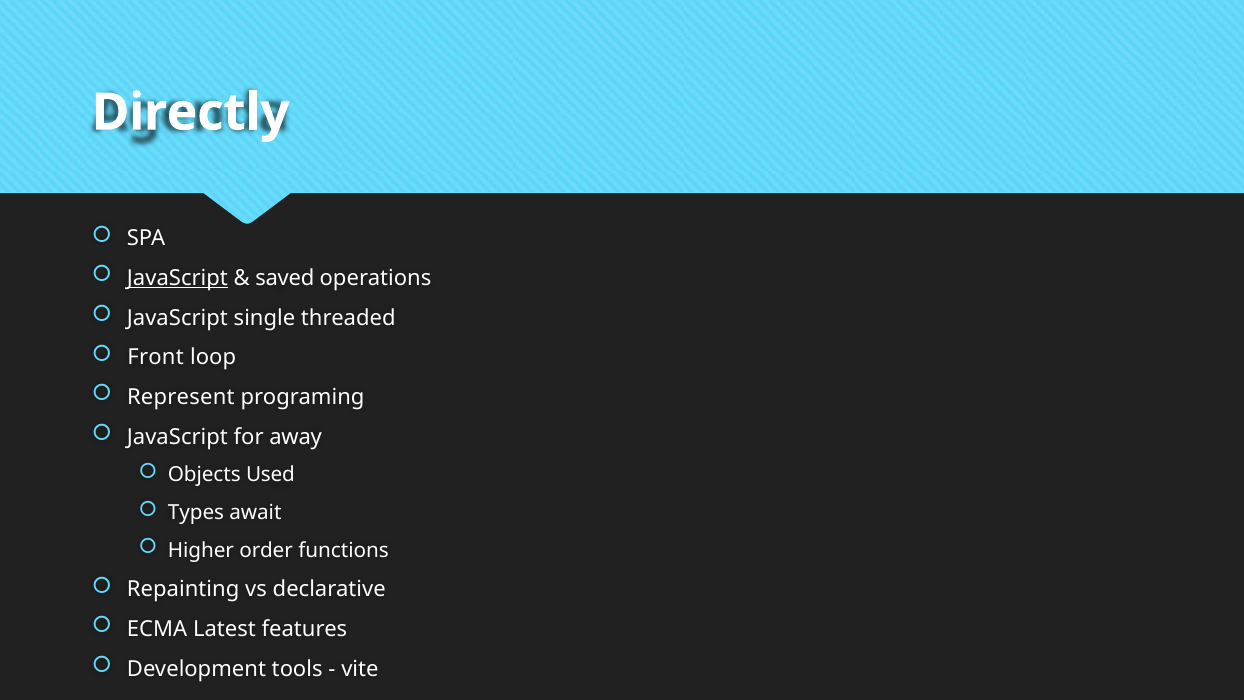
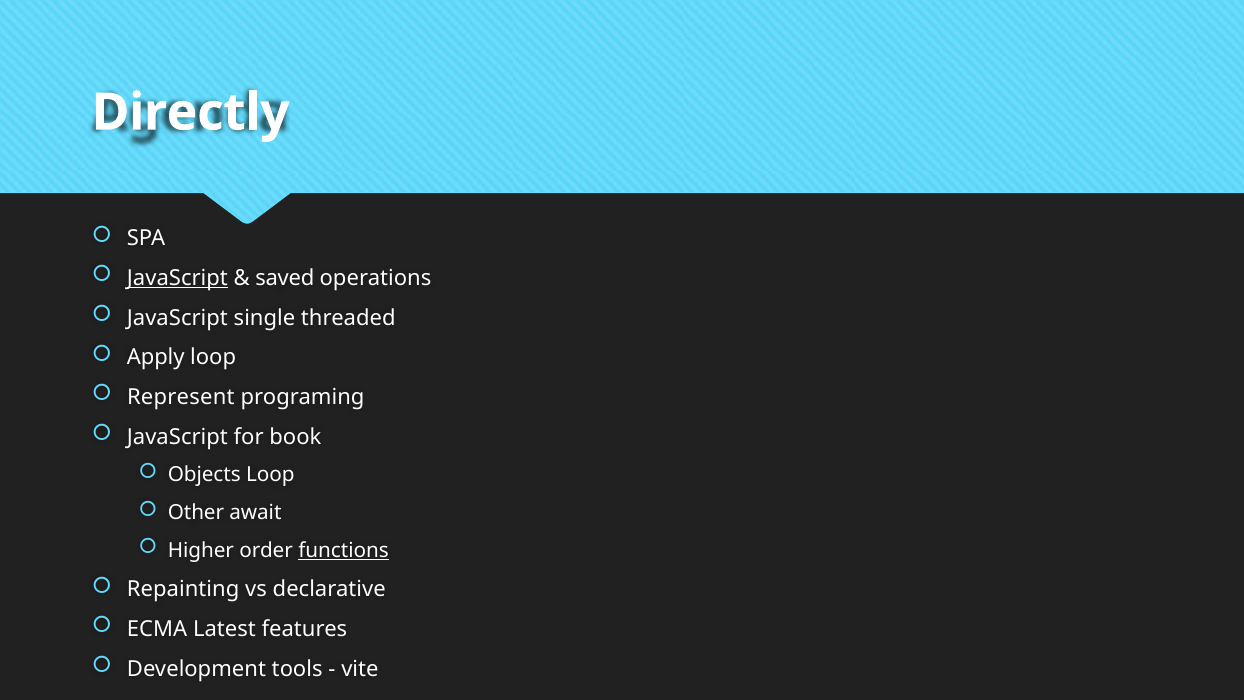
Front: Front -> Apply (156, 357)
away: away -> book (295, 437)
Objects Used: Used -> Loop (270, 475)
Types: Types -> Other (196, 513)
functions underline: none -> present (344, 550)
